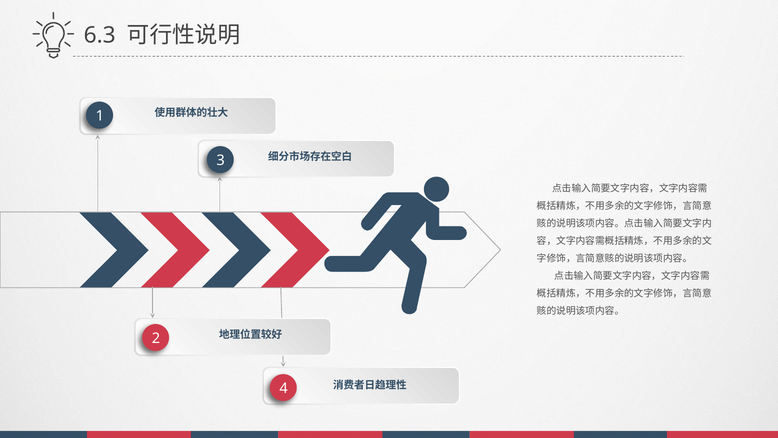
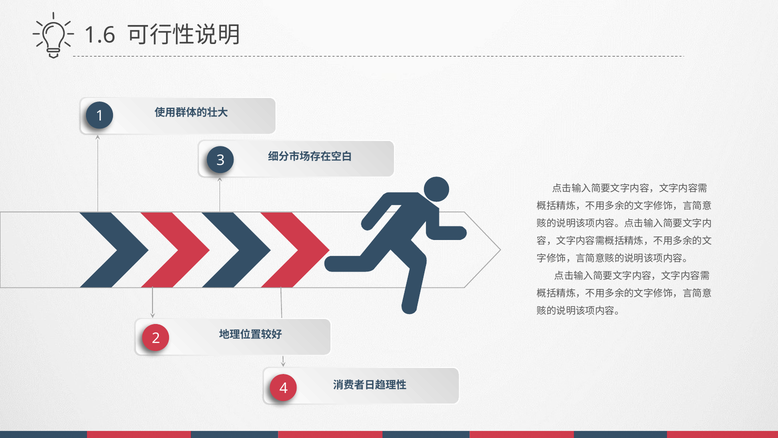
6.3: 6.3 -> 1.6 (100, 35)
